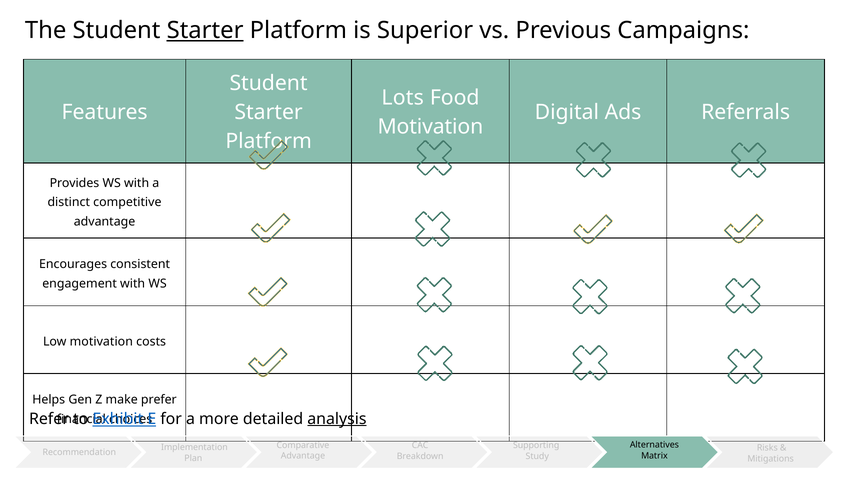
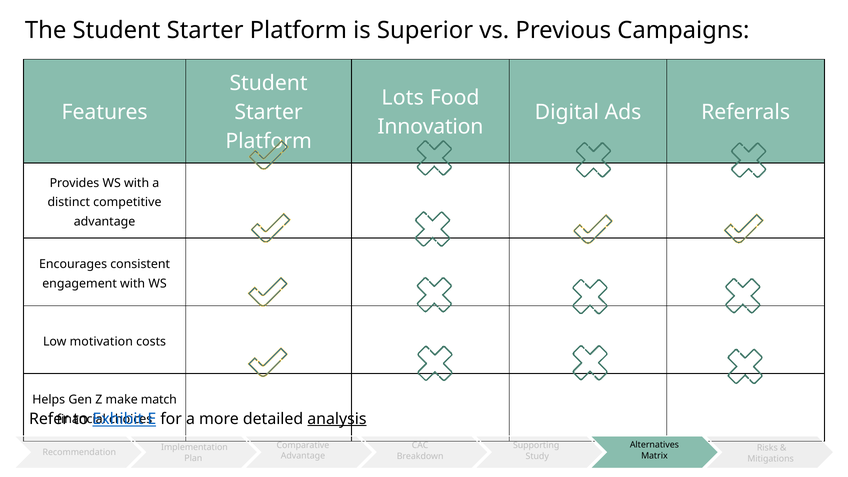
Starter underline: present -> none (205, 30)
Motivation: Motivation -> Innovation (430, 127)
prefer: prefer -> match (159, 400)
